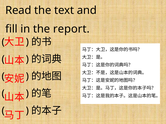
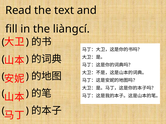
report: report -> liàngcí (71, 29)
